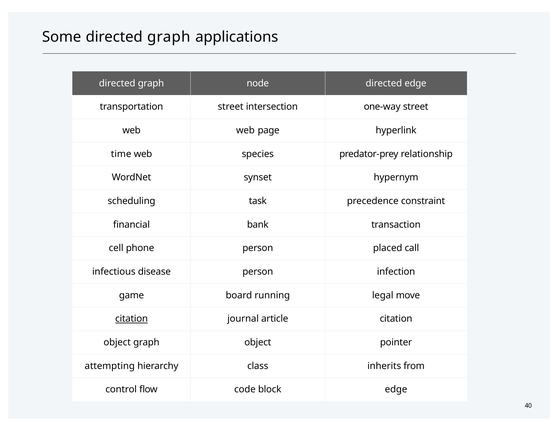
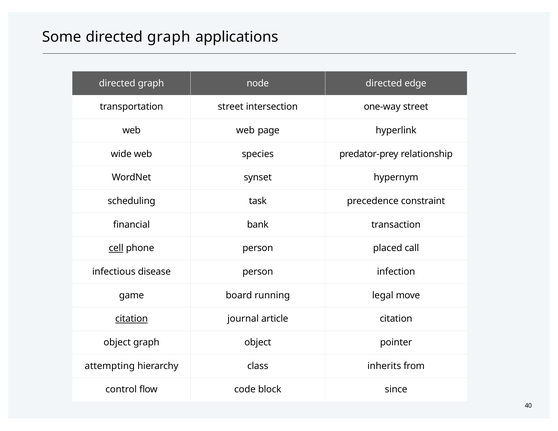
time: time -> wide (121, 154)
cell underline: none -> present (116, 248)
block edge: edge -> since (396, 390)
